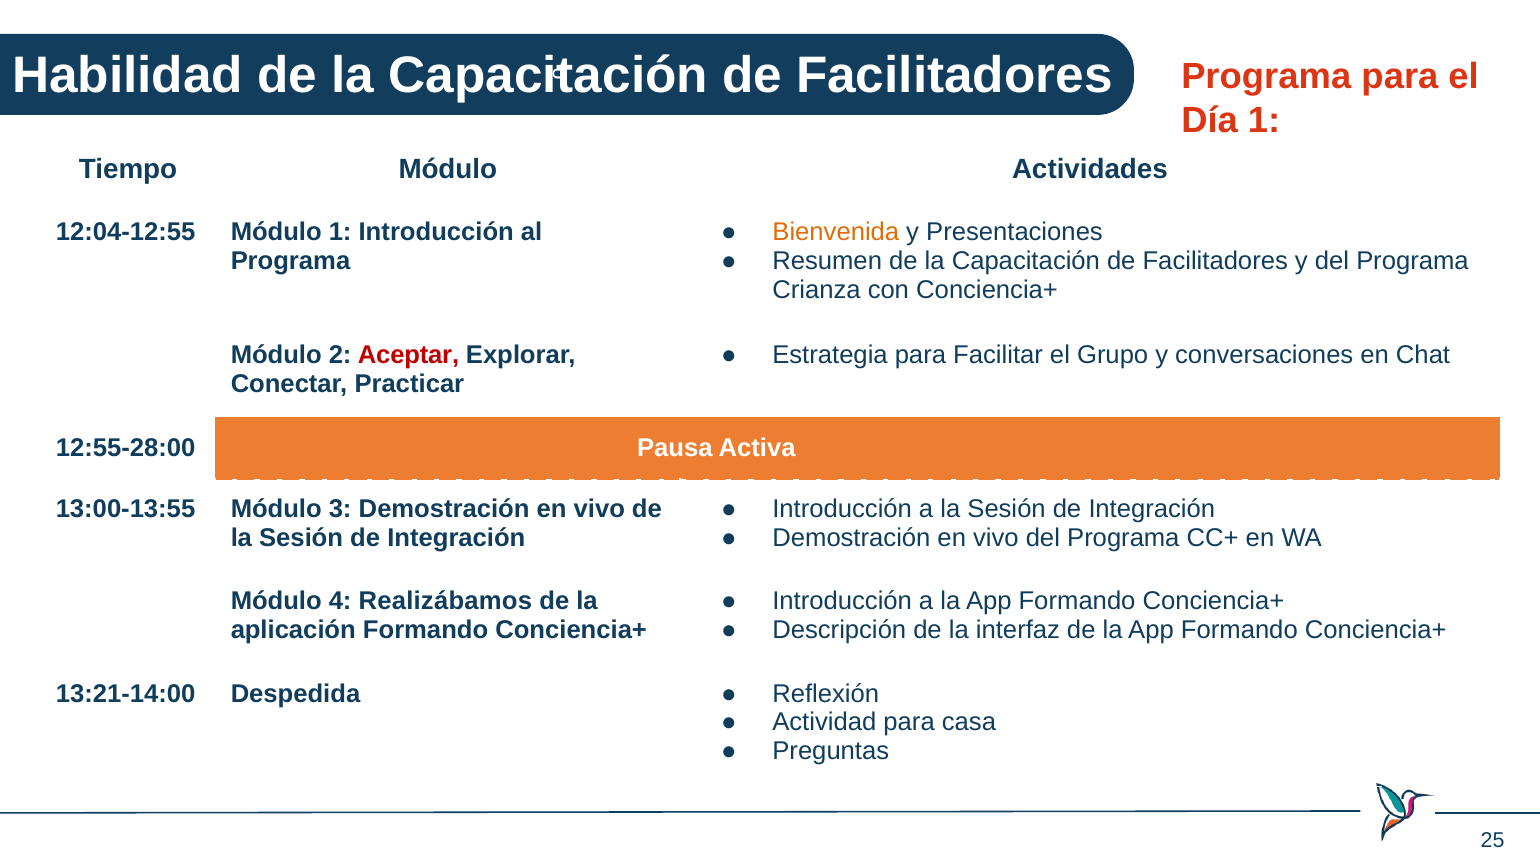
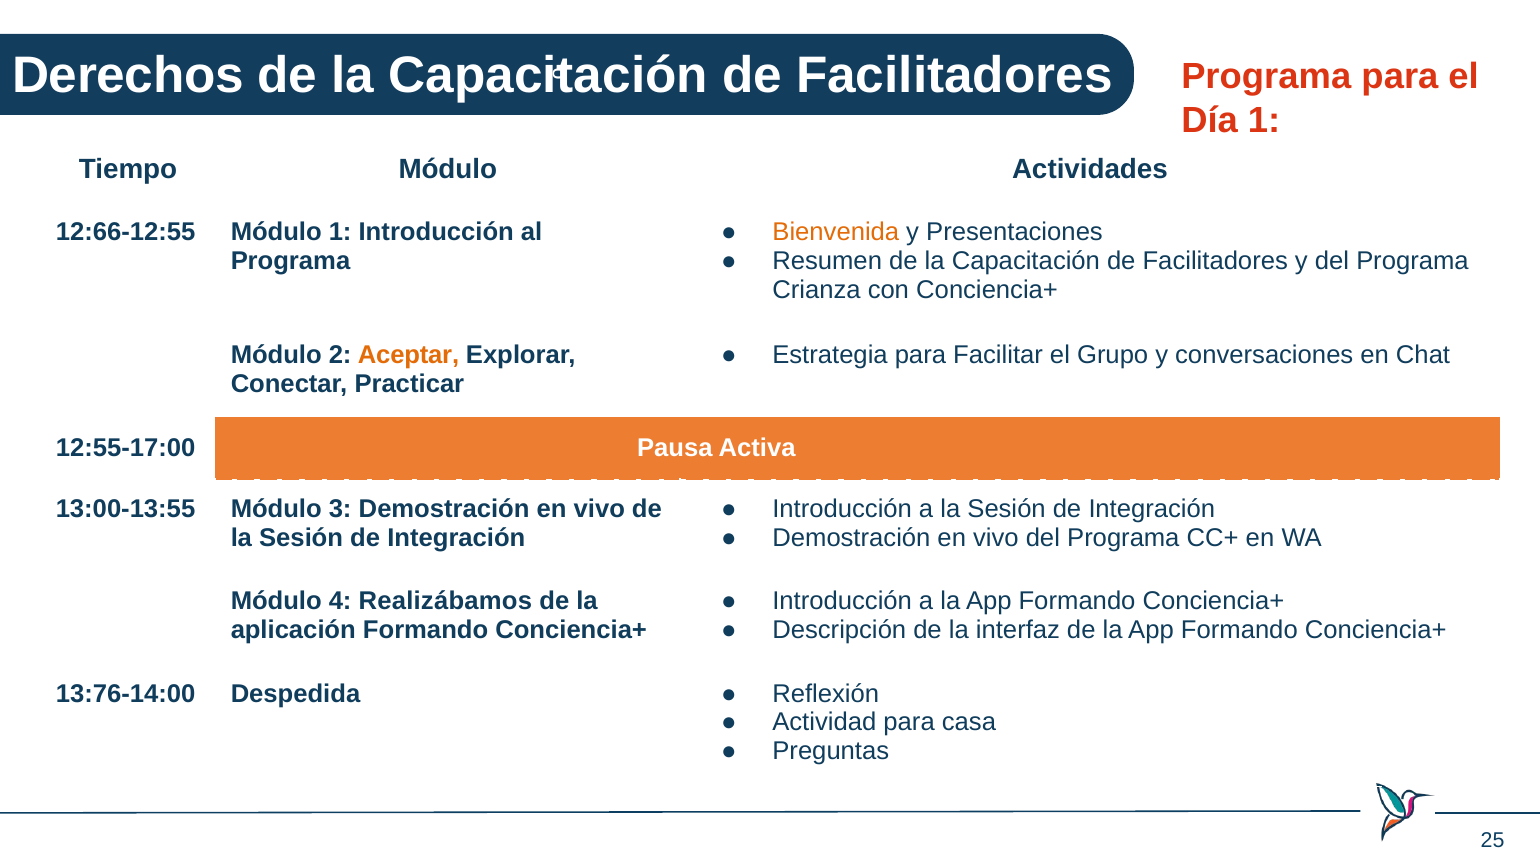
Habilidad: Habilidad -> Derechos (128, 75)
12:04-12:55: 12:04-12:55 -> 12:66-12:55 (126, 232)
Aceptar colour: red -> orange (408, 355)
12:55-28:00: 12:55-28:00 -> 12:55-17:00 (126, 448)
13:21-14:00: 13:21-14:00 -> 13:76-14:00 (126, 694)
